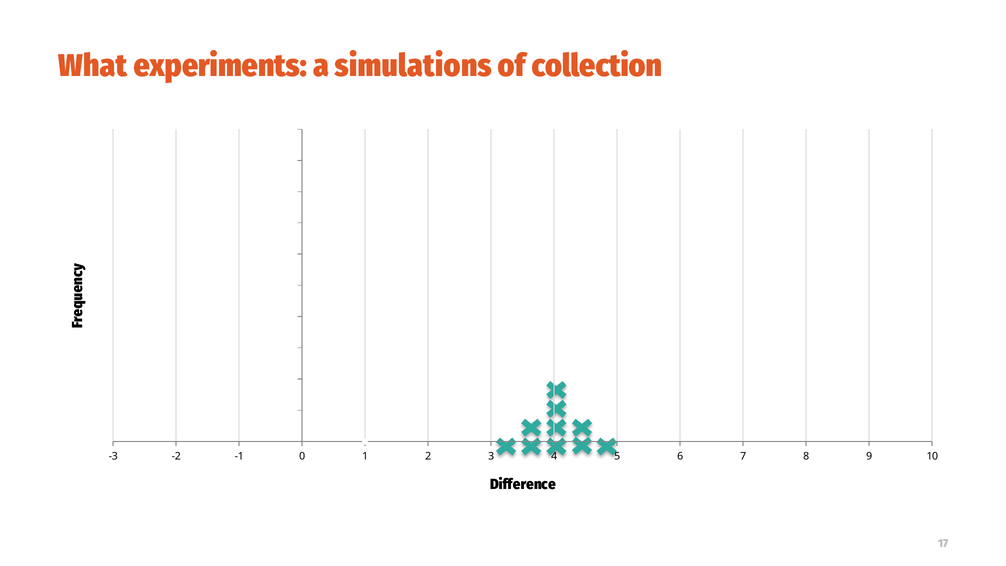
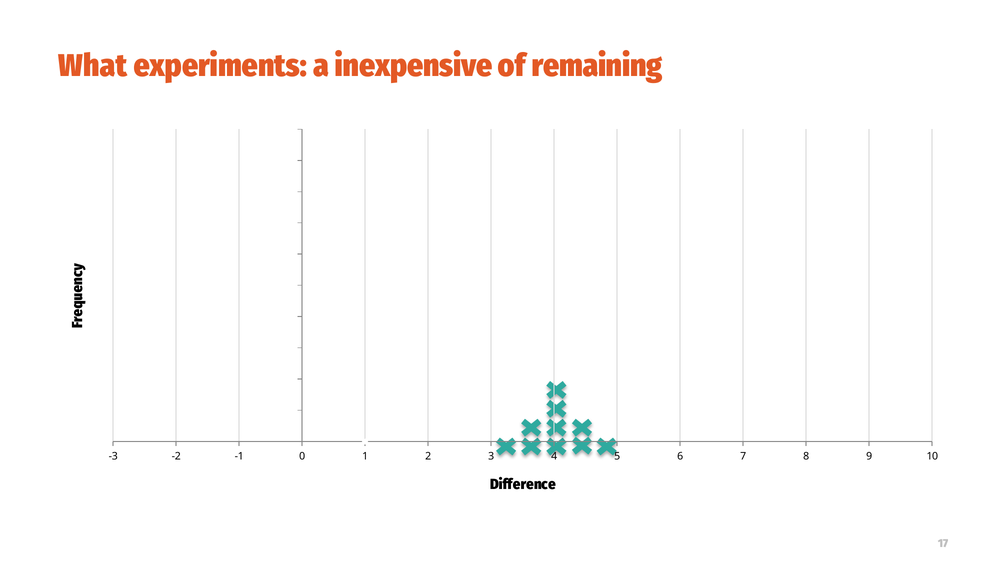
simulations: simulations -> inexpensive (414, 66)
collection: collection -> remaining (597, 66)
